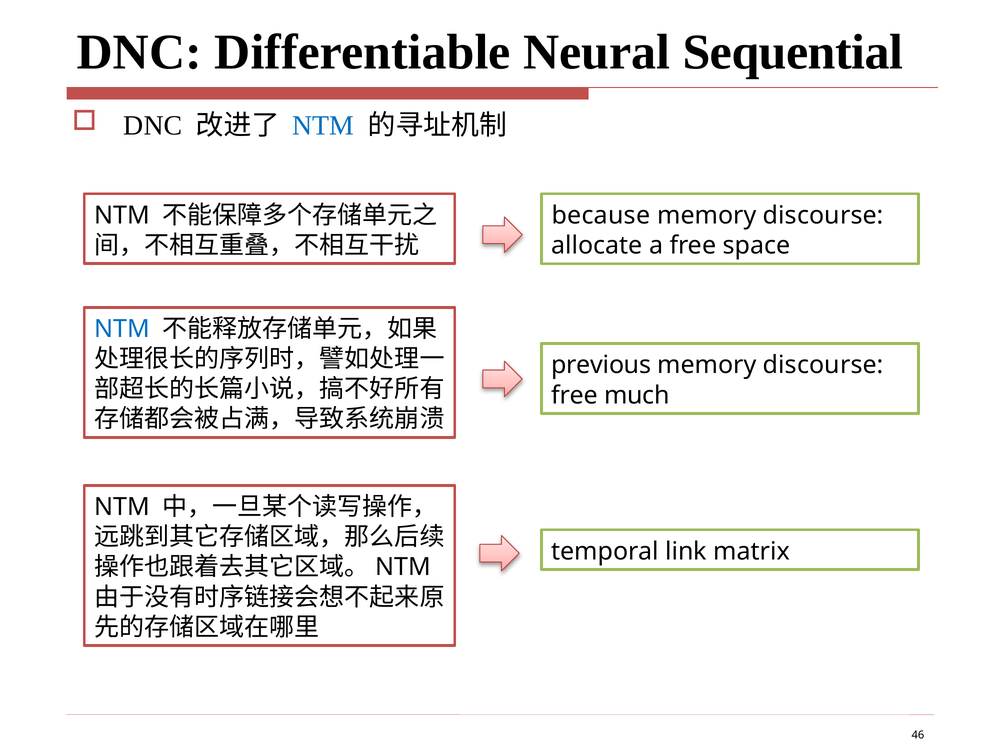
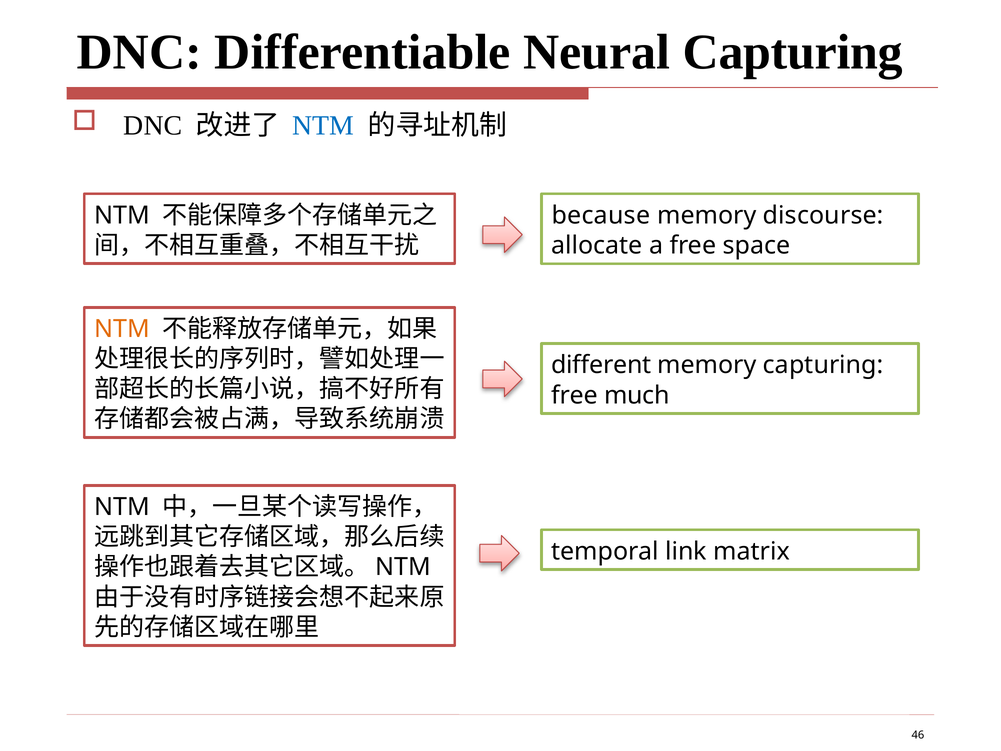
Neural Sequential: Sequential -> Capturing (793, 52)
NTM colour: blue -> orange (122, 329)
previous: previous -> different (601, 365)
discourse: discourse -> capturing (823, 365)
